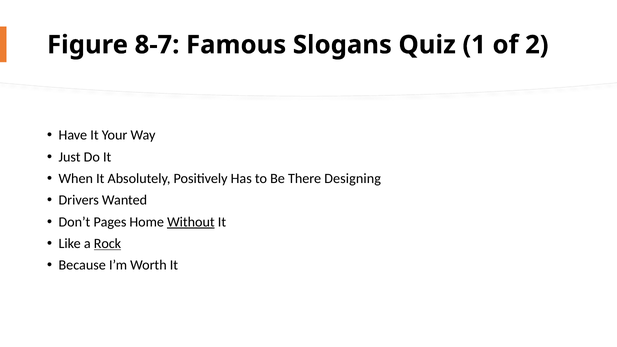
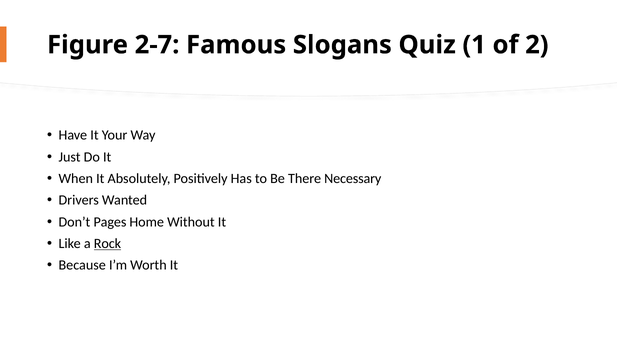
8-7: 8-7 -> 2-7 (157, 45)
Designing: Designing -> Necessary (353, 179)
Without underline: present -> none (191, 222)
